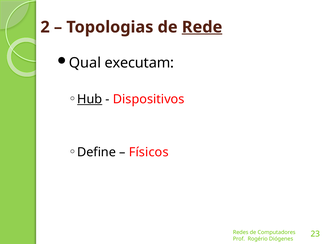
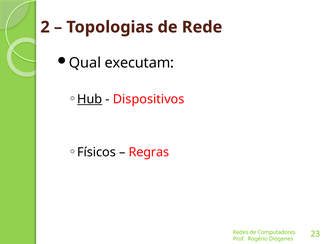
Rede underline: present -> none (202, 27)
Define: Define -> Físicos (97, 152)
Físicos: Físicos -> Regras (149, 152)
